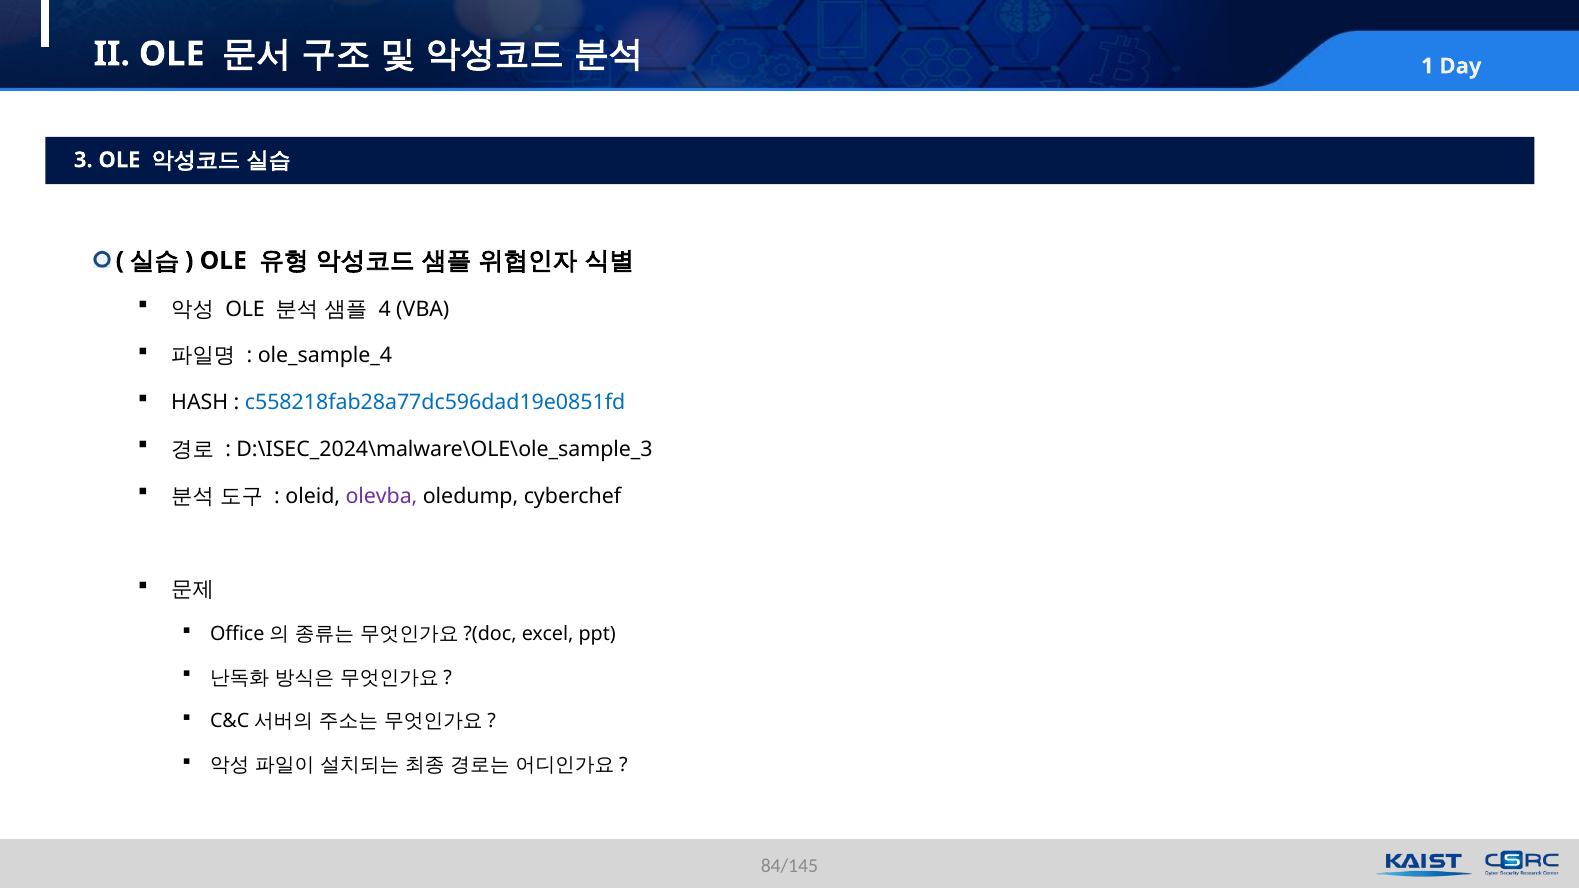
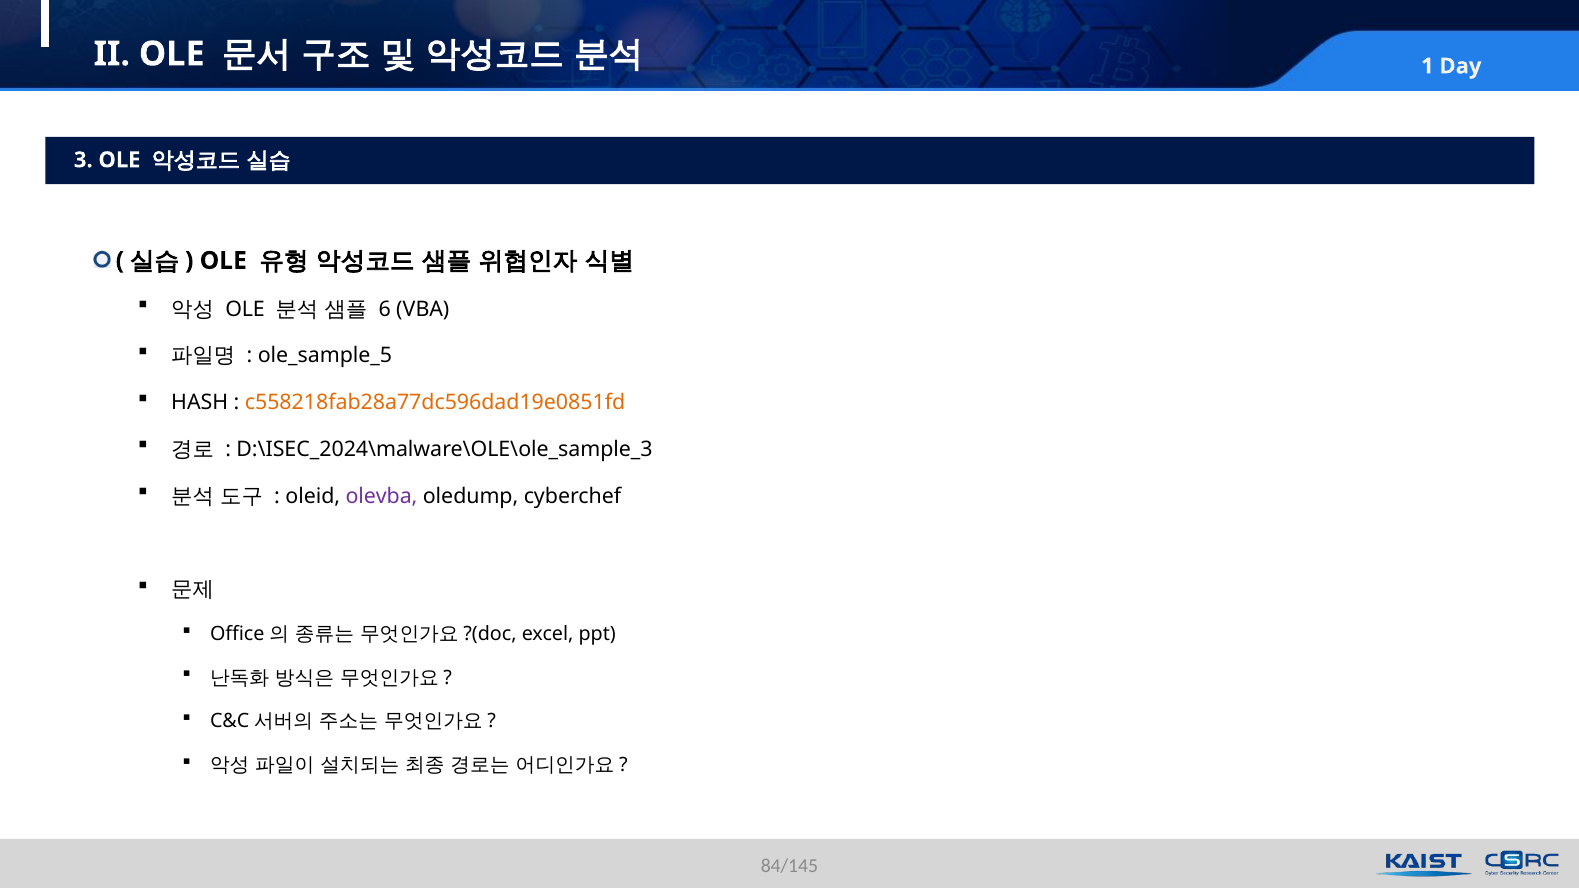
4: 4 -> 6 (385, 309)
ole_sample_4: ole_sample_4 -> ole_sample_5 (325, 356)
c558218fab28a77dc596dad19e0851fd colour: blue -> orange (435, 403)
